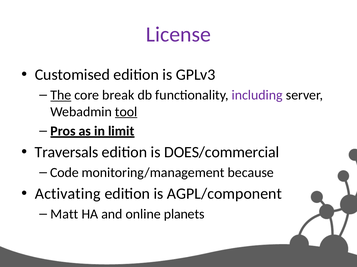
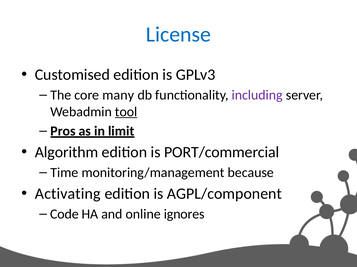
License colour: purple -> blue (178, 35)
The underline: present -> none (61, 95)
break: break -> many (118, 95)
Traversals: Traversals -> Algorithm (67, 153)
DOES/commercial: DOES/commercial -> PORT/commercial (222, 153)
Code: Code -> Time (64, 173)
Matt: Matt -> Code (64, 215)
planets: planets -> ignores (184, 215)
